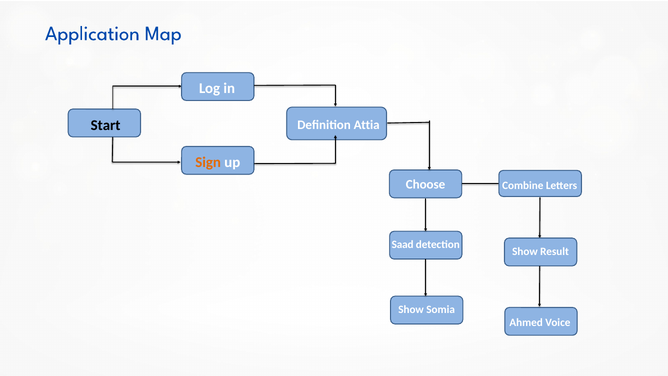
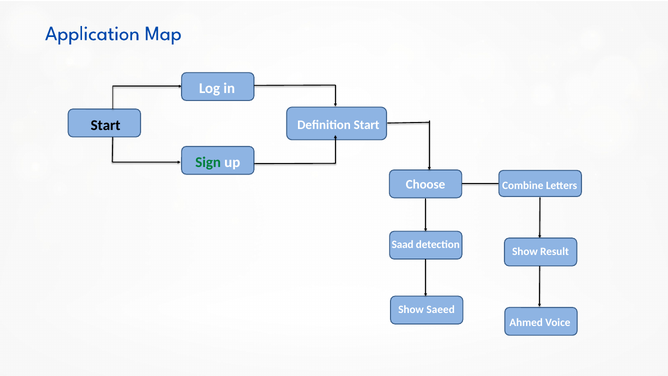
Definition Attia: Attia -> Start (367, 125)
Sign colour: orange -> green (208, 162)
Somia: Somia -> Saeed (441, 309)
